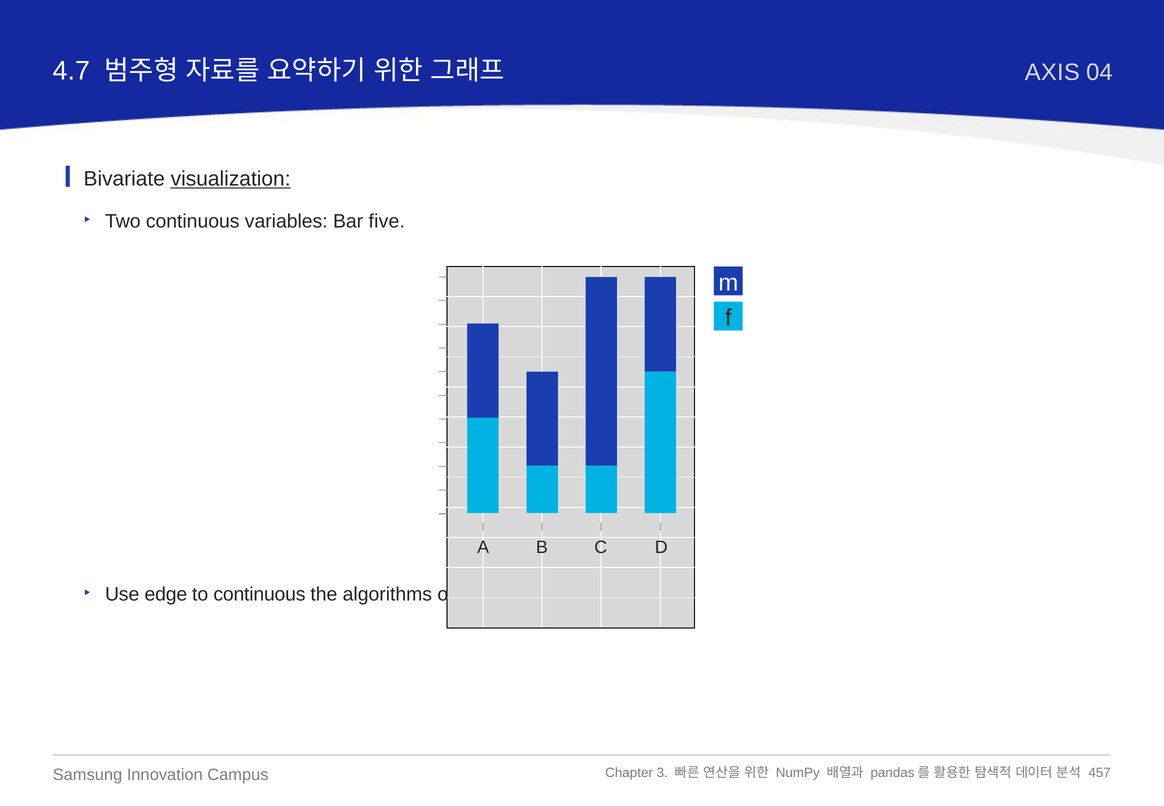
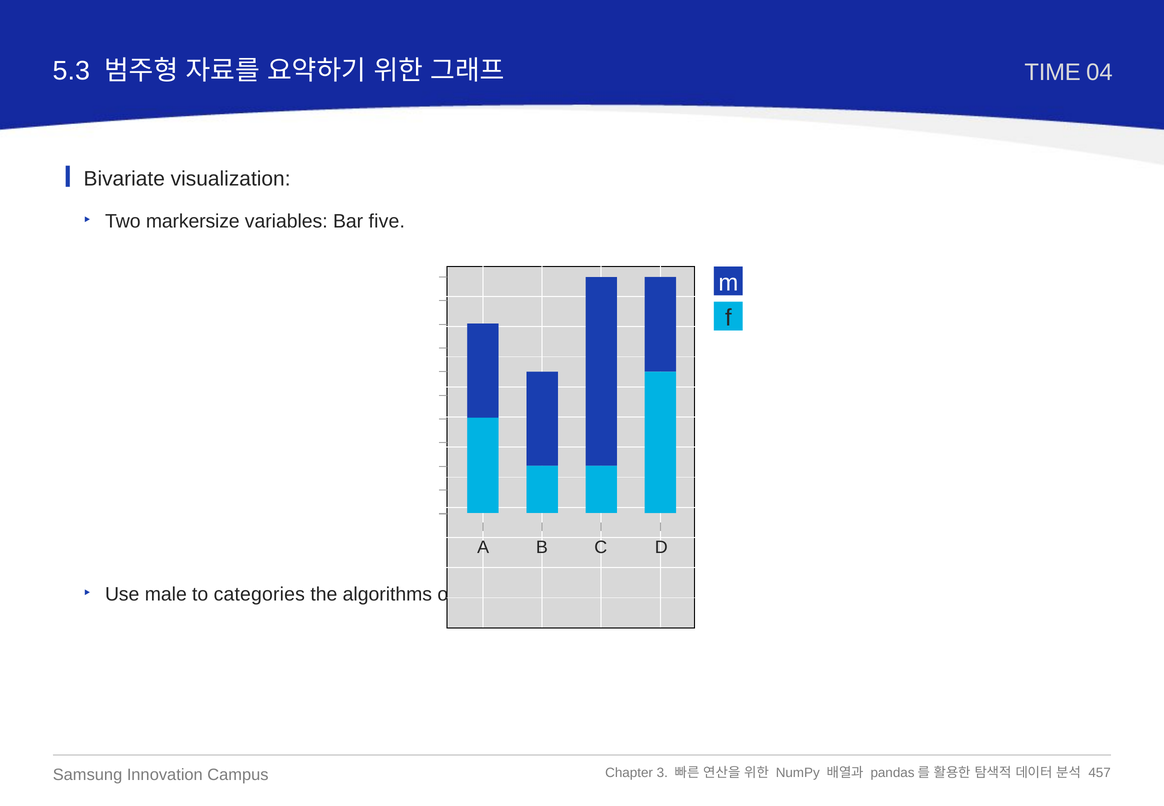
4.7: 4.7 -> 5.3 (72, 71)
AXIS: AXIS -> TIME (1053, 72)
visualization underline: present -> none (231, 179)
Two continuous: continuous -> markersize (193, 221)
edge: edge -> male (166, 594)
to continuous: continuous -> categories (259, 594)
